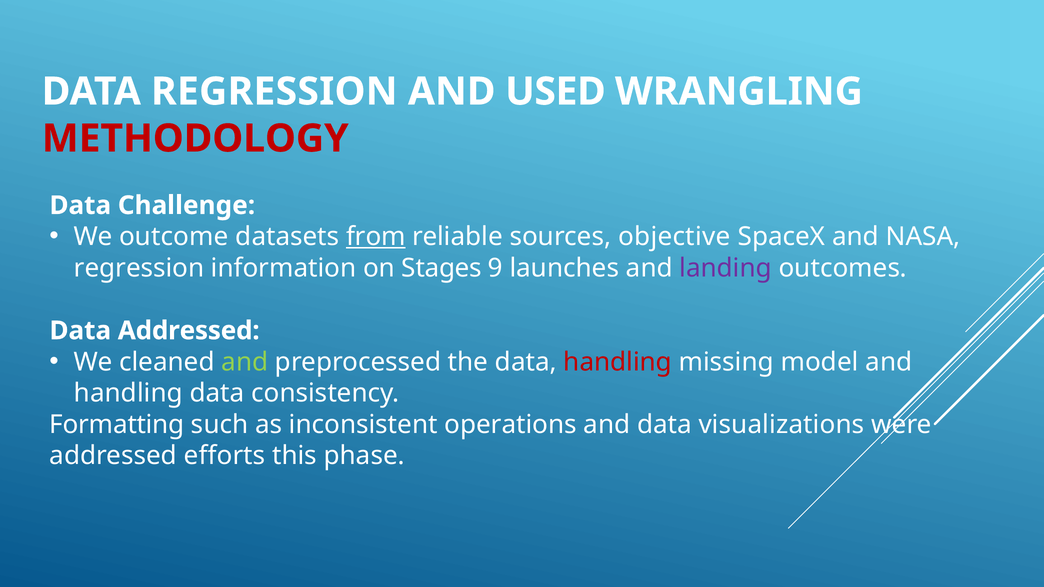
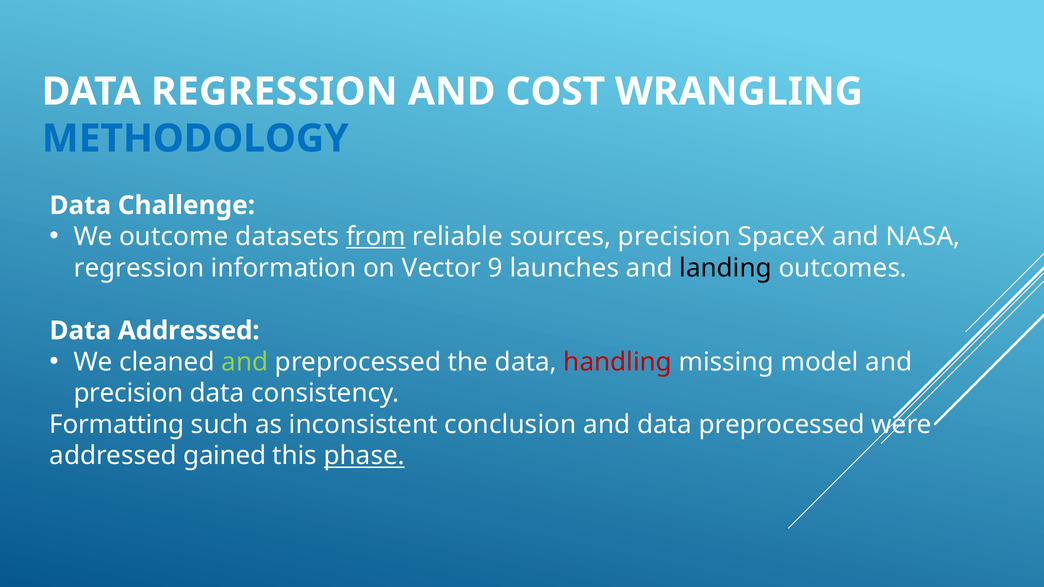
USED: USED -> COST (555, 92)
METHODOLOGY colour: red -> blue (195, 139)
sources objective: objective -> precision (674, 237)
Stages: Stages -> Vector (441, 268)
landing colour: purple -> black (726, 268)
handling: handling -> precision (129, 393)
operations: operations -> conclusion (510, 425)
data visualizations: visualizations -> preprocessed (782, 425)
efforts: efforts -> gained (225, 456)
phase underline: none -> present (364, 456)
